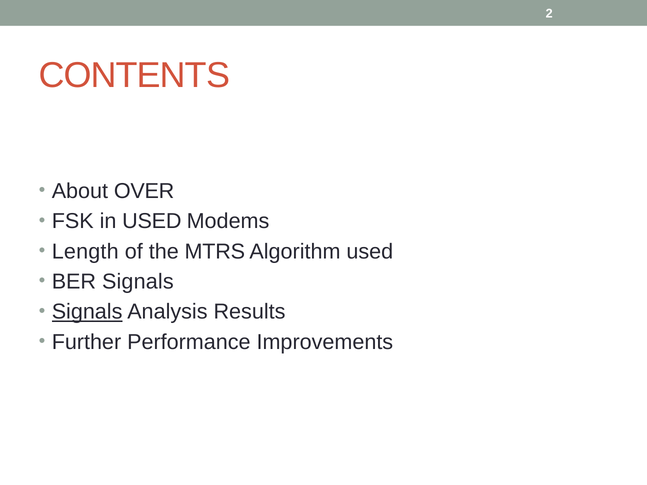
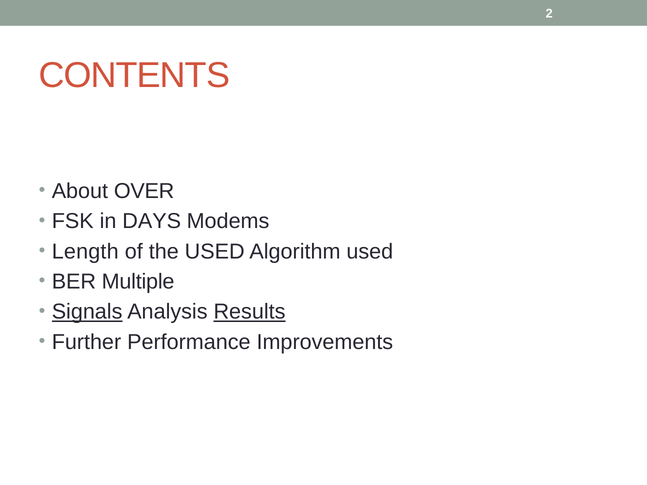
in USED: USED -> DAYS (152, 221)
the MTRS: MTRS -> USED (215, 252)
BER Signals: Signals -> Multiple (138, 282)
Results underline: none -> present (249, 312)
